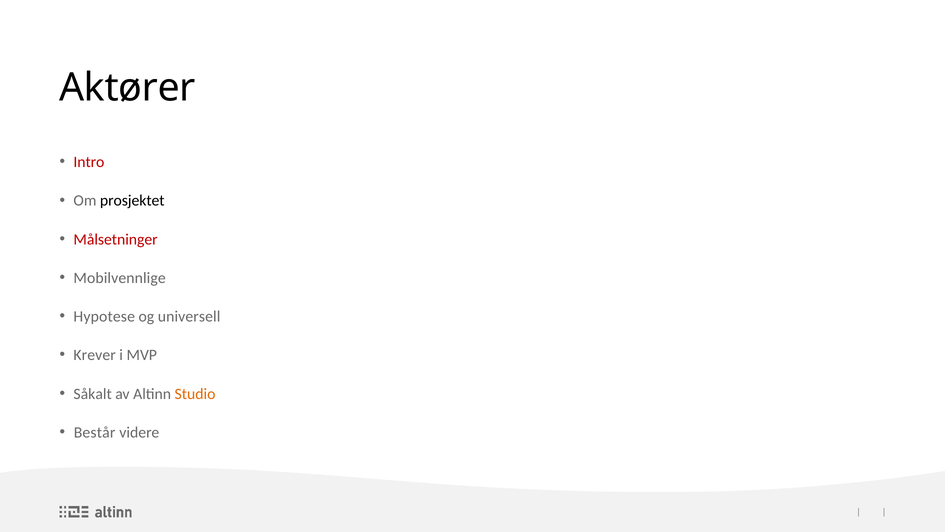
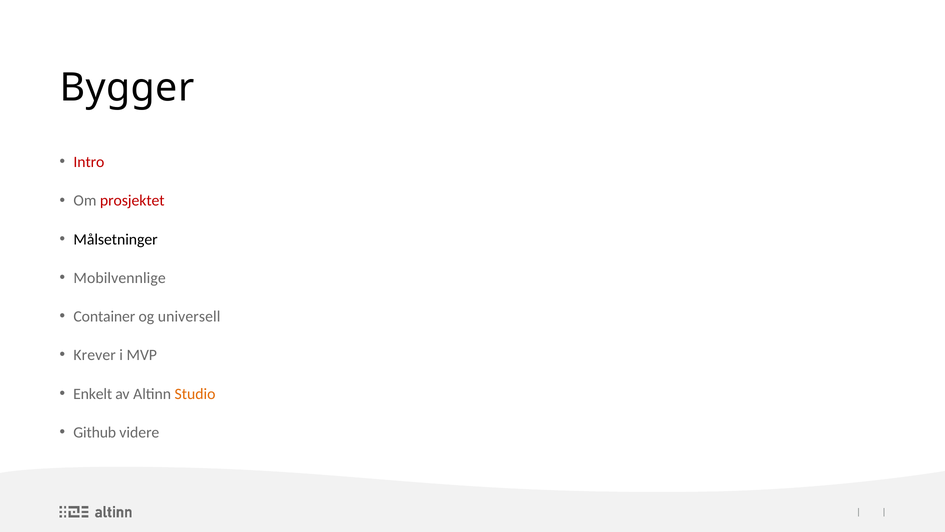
Aktører: Aktører -> Bygger (127, 88)
prosjektet colour: black -> red (132, 201)
Målsetninger colour: red -> black (116, 239)
Hypotese: Hypotese -> Container (104, 316)
Såkalt: Såkalt -> Enkelt (93, 393)
Består: Består -> Github (95, 432)
